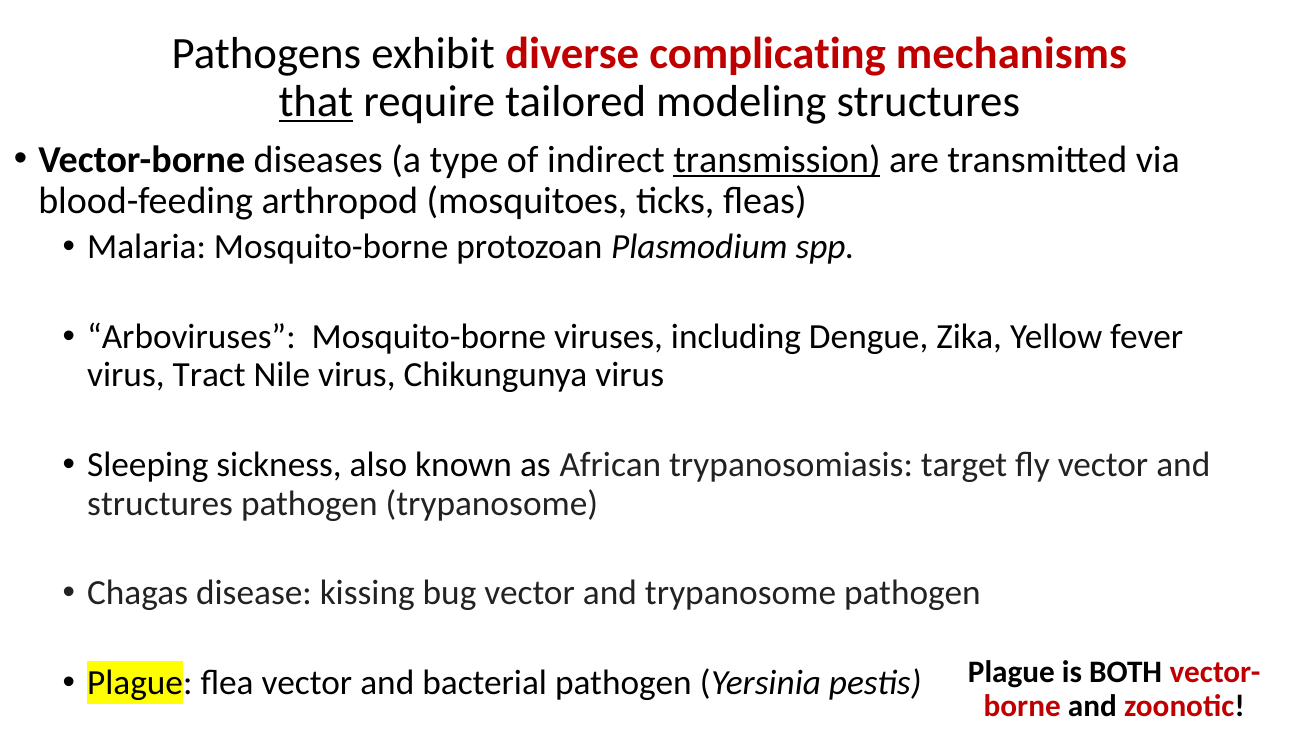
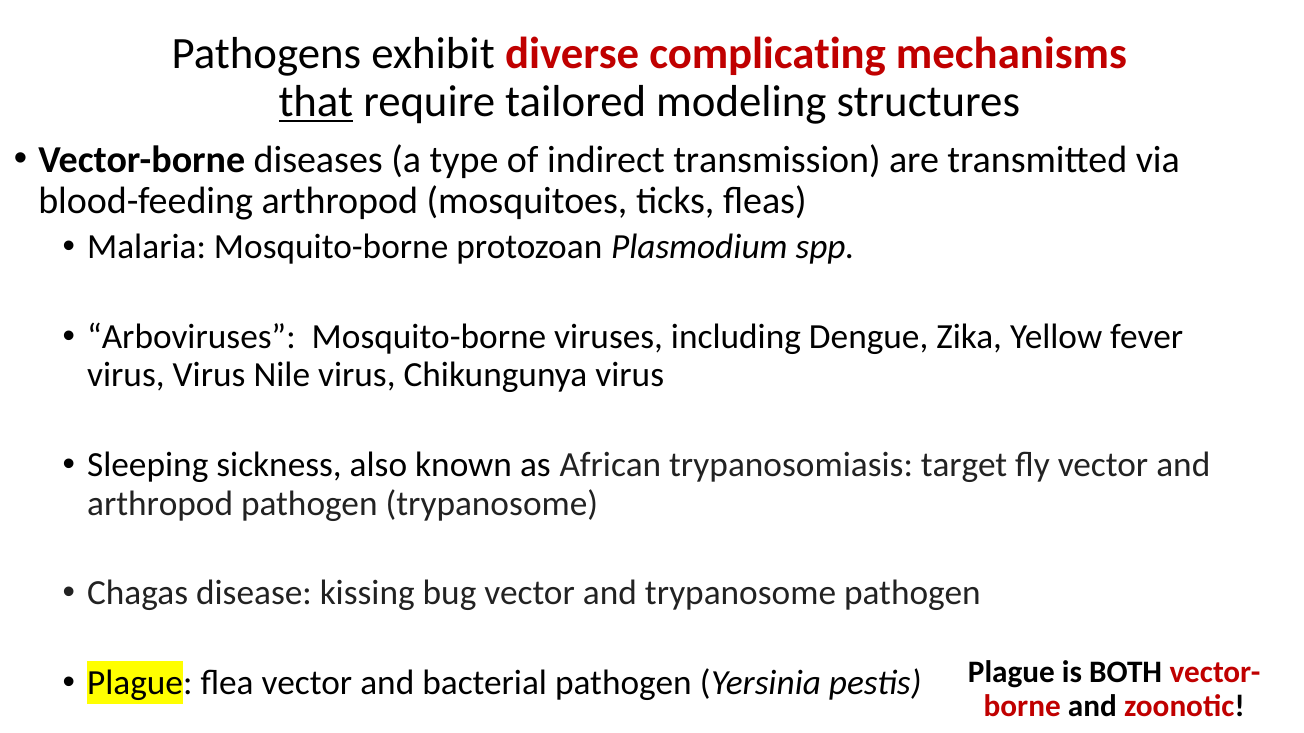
transmission underline: present -> none (777, 160)
virus Tract: Tract -> Virus (209, 376)
structures: structures -> arthropod (160, 504)
